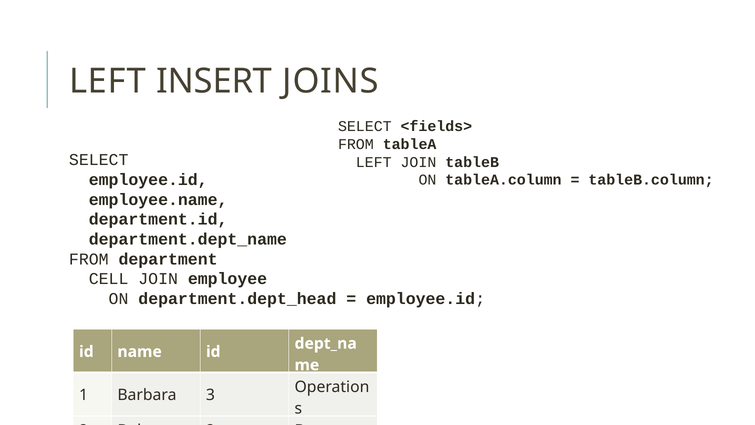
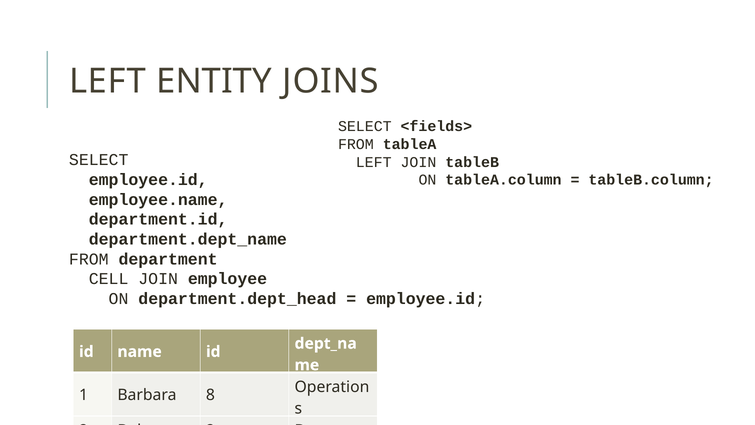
INSERT: INSERT -> ENTITY (214, 81)
3: 3 -> 8 (210, 395)
